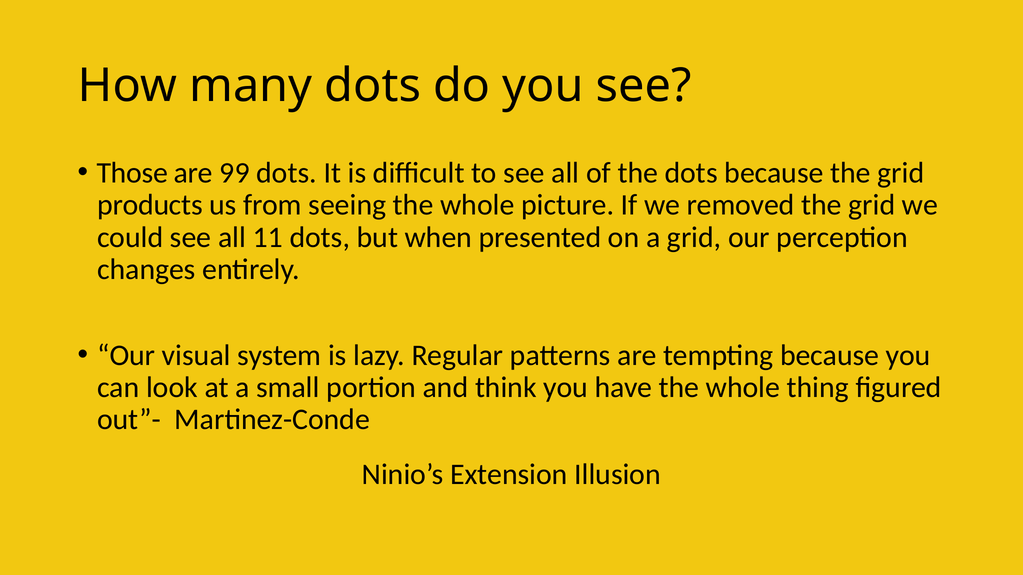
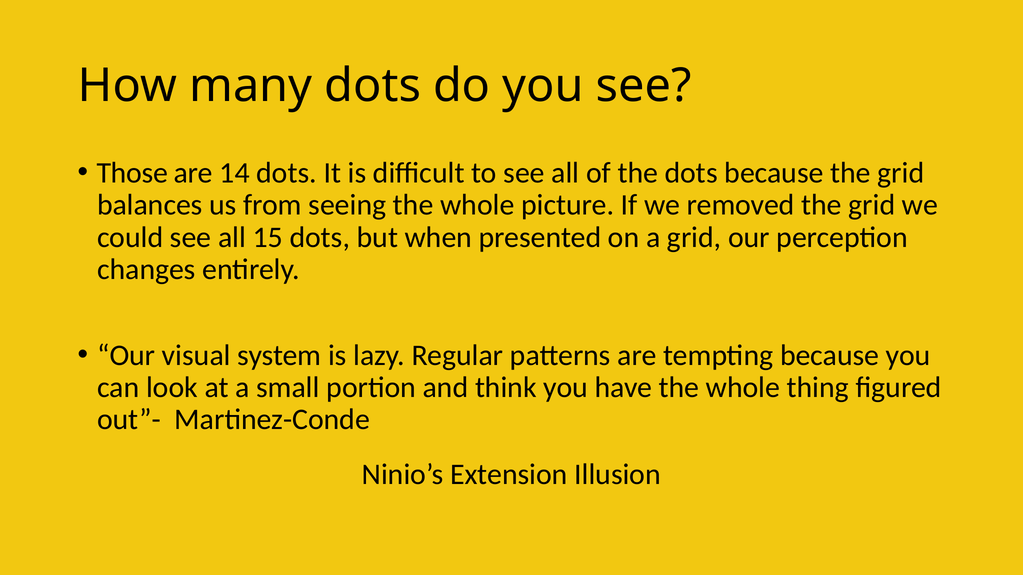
99: 99 -> 14 (235, 173)
products: products -> balances (150, 205)
11: 11 -> 15 (268, 237)
